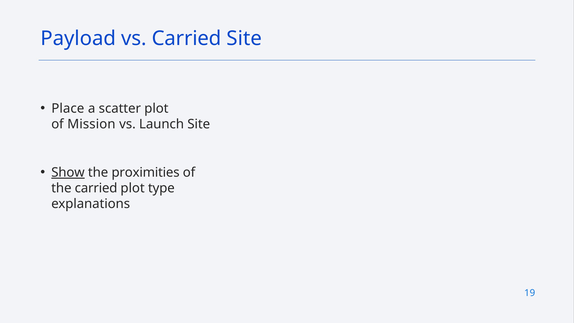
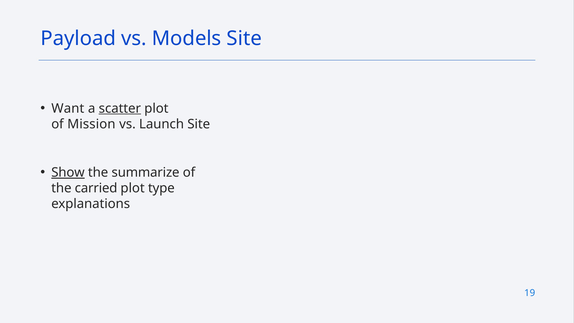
vs Carried: Carried -> Models (187, 38)
Place: Place -> Want (68, 108)
scatter underline: none -> present (120, 108)
proximities: proximities -> summarize (146, 172)
